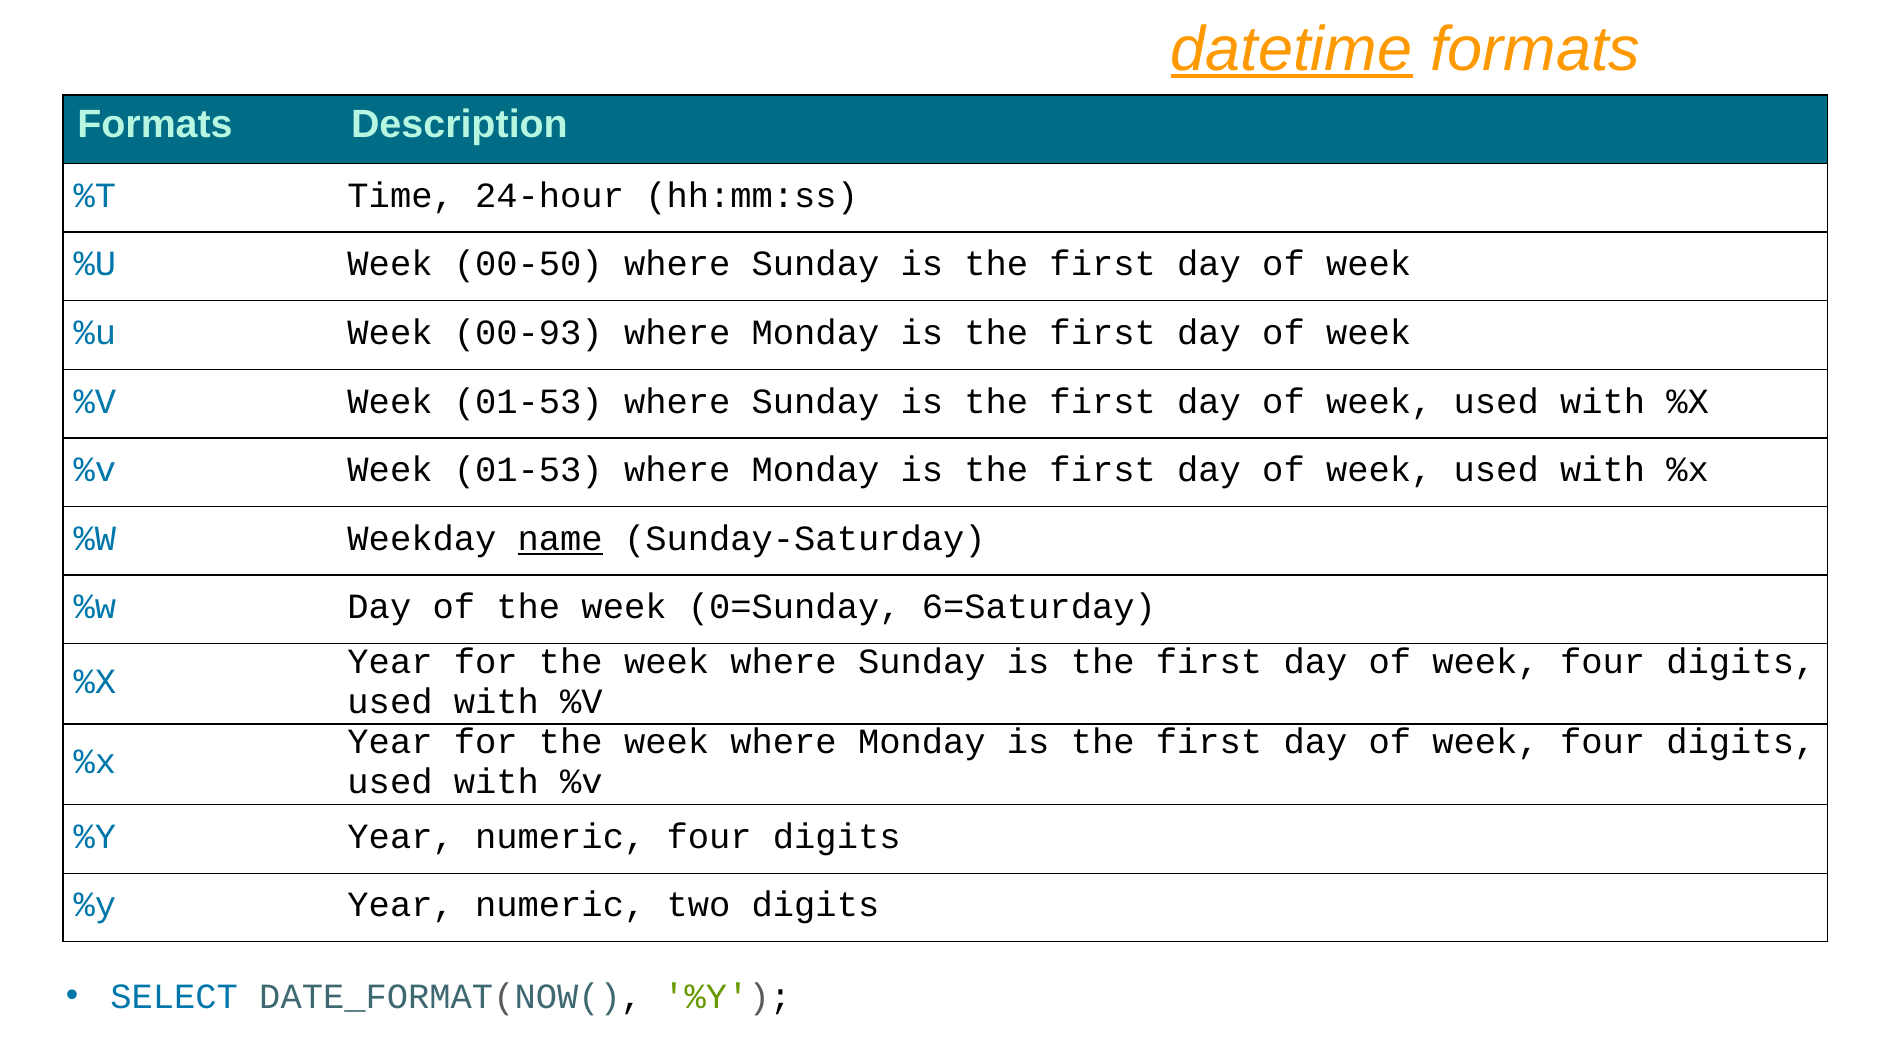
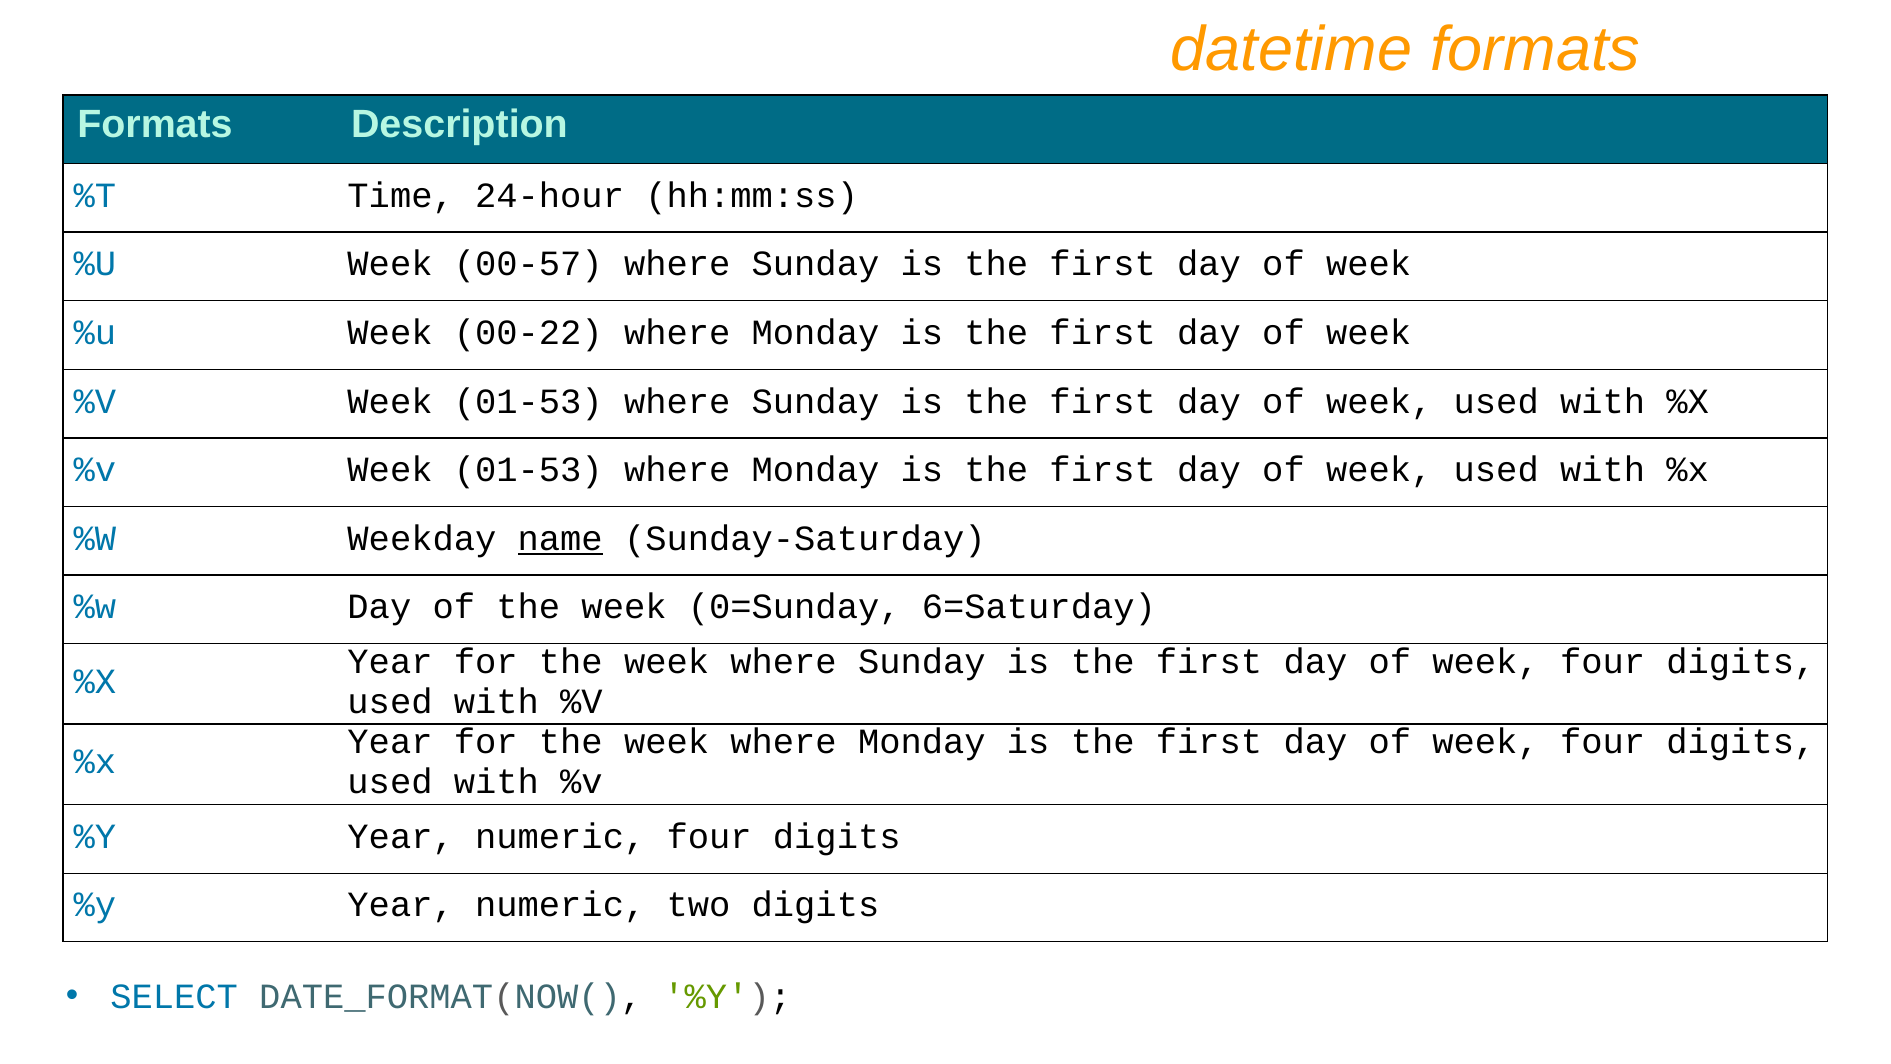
datetime underline: present -> none (1292, 49)
00-50: 00-50 -> 00-57 (528, 264)
00-93: 00-93 -> 00-22 (528, 333)
